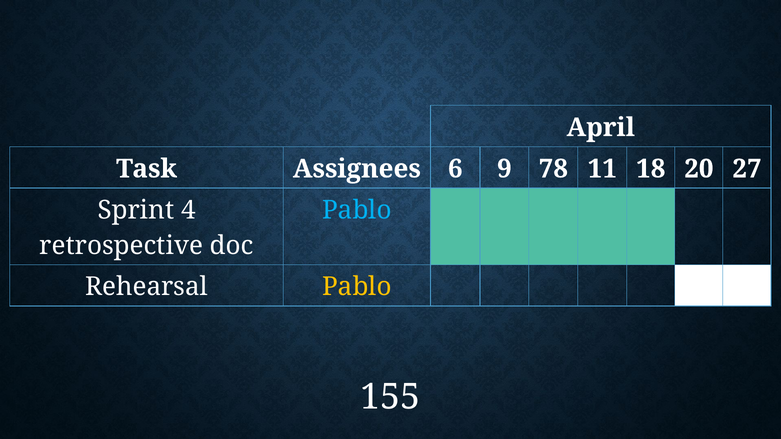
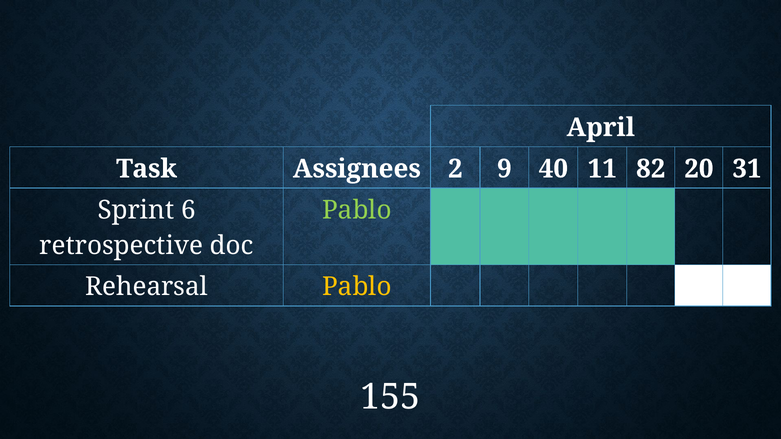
6: 6 -> 2 (455, 169)
78: 78 -> 40 (553, 169)
18: 18 -> 82 (651, 169)
27: 27 -> 31 (747, 169)
4: 4 -> 6 (188, 210)
Pablo colour: light blue -> light green (357, 210)
